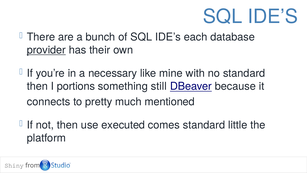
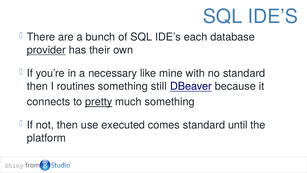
portions: portions -> routines (76, 86)
pretty underline: none -> present (99, 102)
much mentioned: mentioned -> something (170, 102)
little: little -> until (238, 125)
